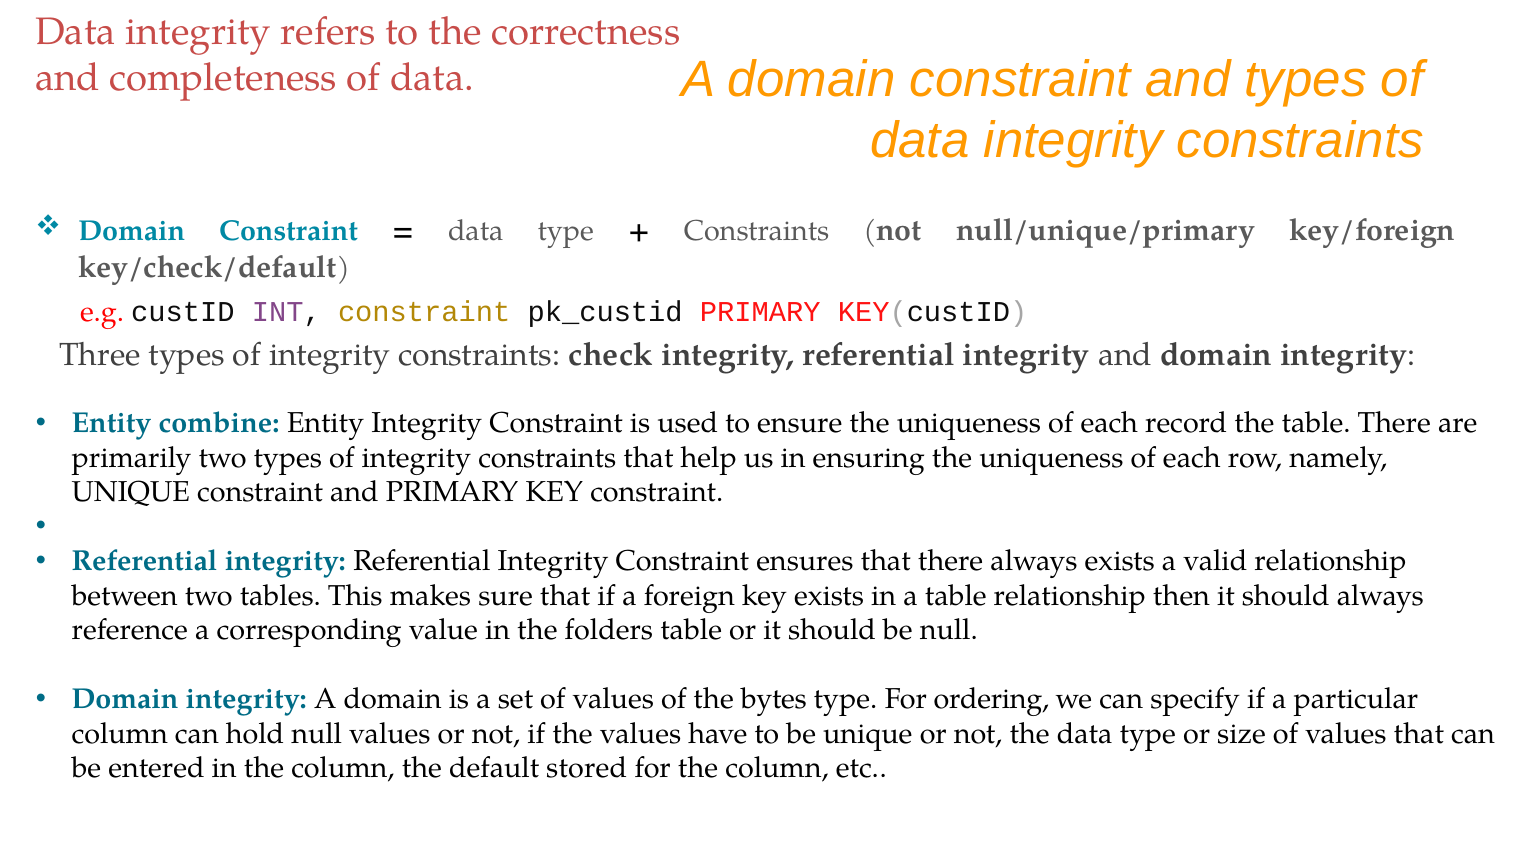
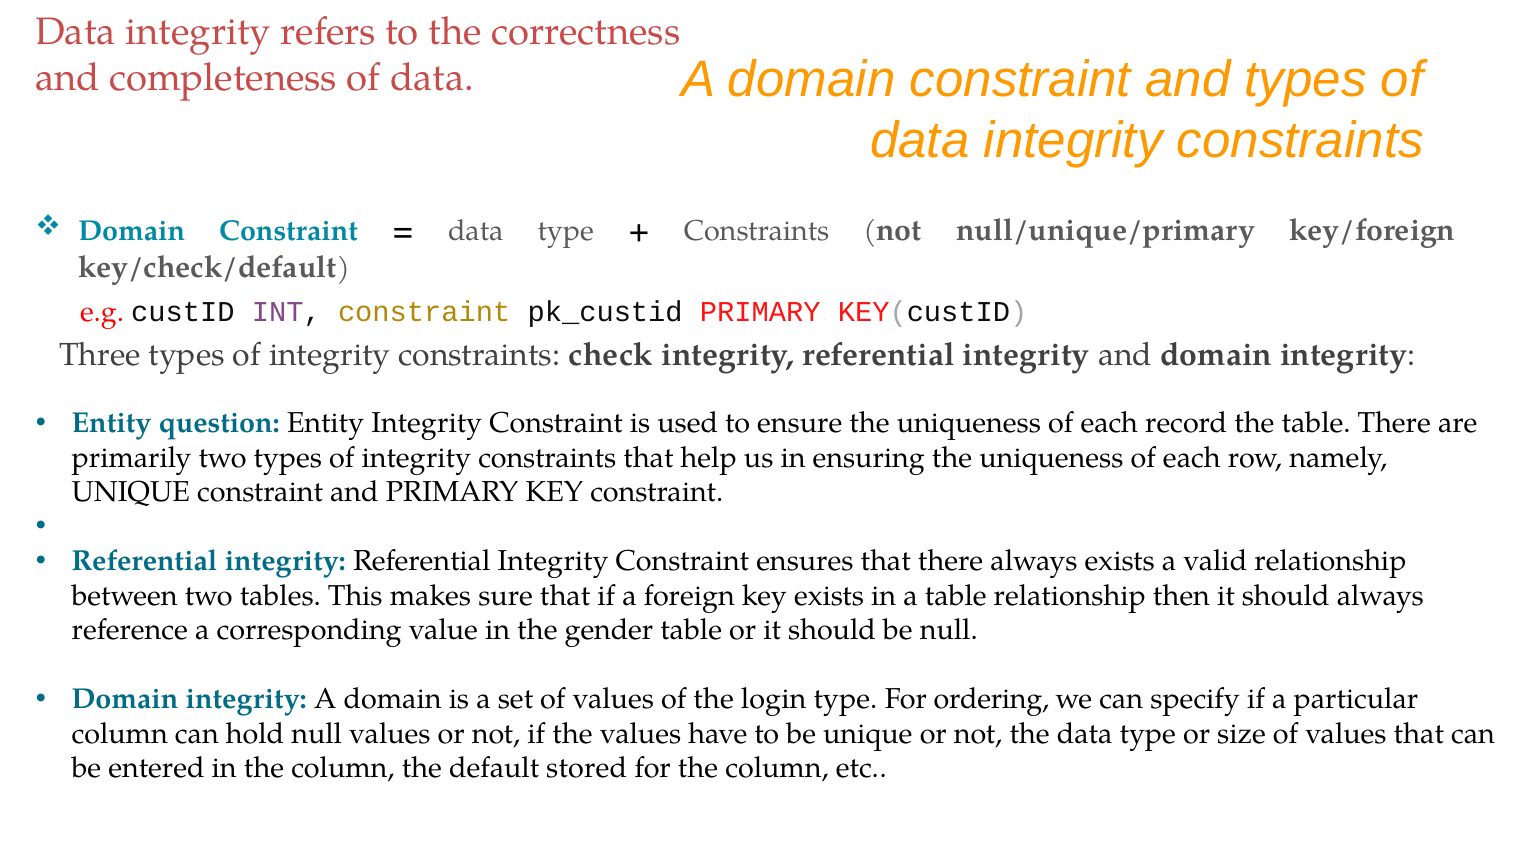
combine: combine -> question (219, 423)
folders: folders -> gender (609, 630)
bytes: bytes -> login (774, 699)
